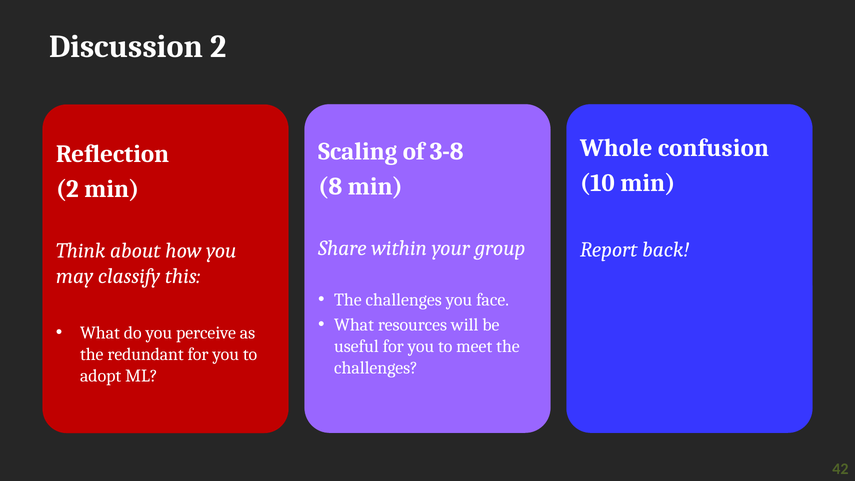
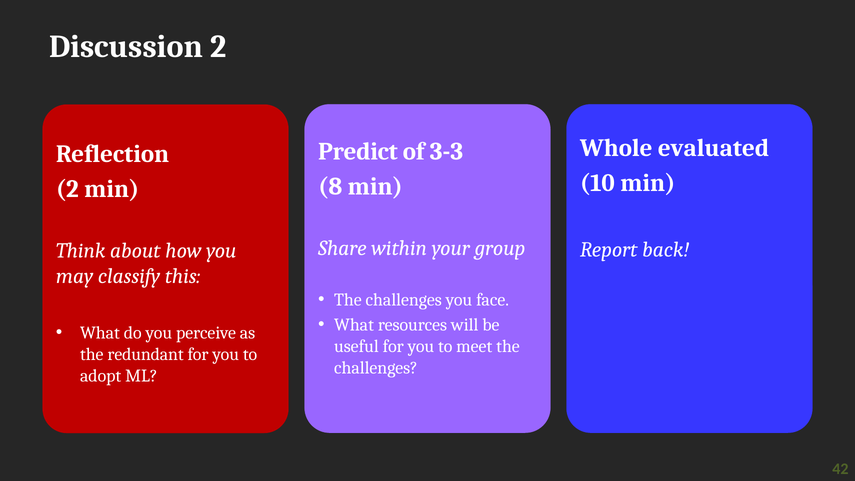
confusion: confusion -> evaluated (714, 148)
Scaling: Scaling -> Predict (358, 152)
3-8: 3-8 -> 3-3 (446, 152)
